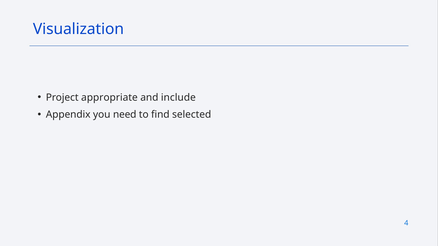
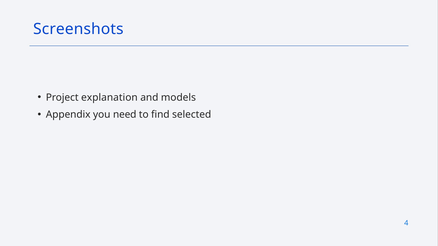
Visualization: Visualization -> Screenshots (78, 29)
appropriate: appropriate -> explanation (109, 98)
include: include -> models (178, 98)
